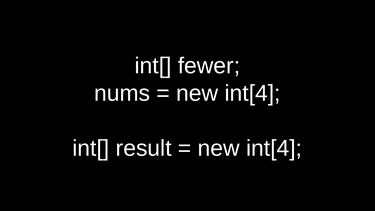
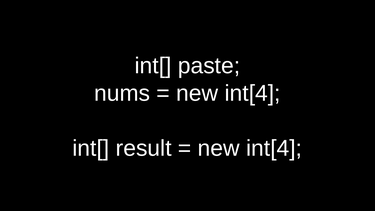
fewer: fewer -> paste (209, 66)
